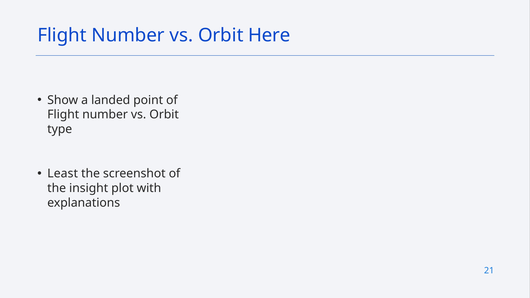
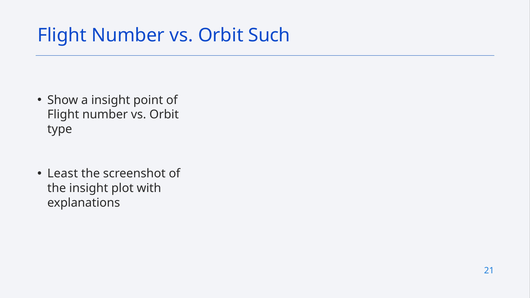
Here: Here -> Such (269, 35)
a landed: landed -> insight (111, 100)
